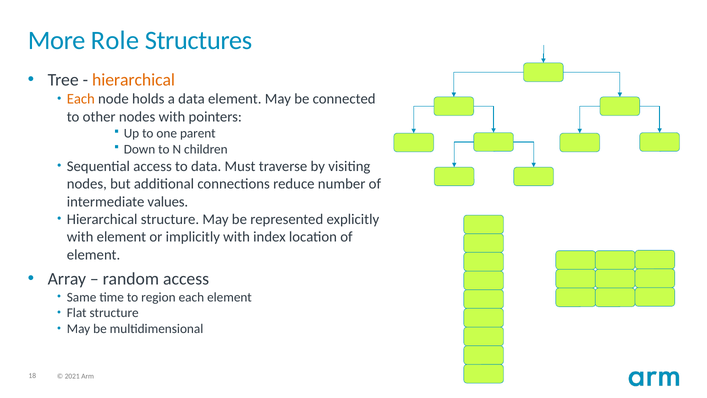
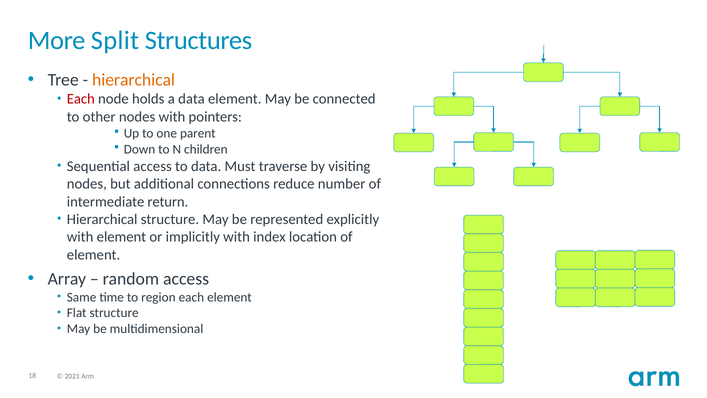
Role: Role -> Split (115, 40)
Each colour: orange -> red (81, 99)
values: values -> return (168, 202)
